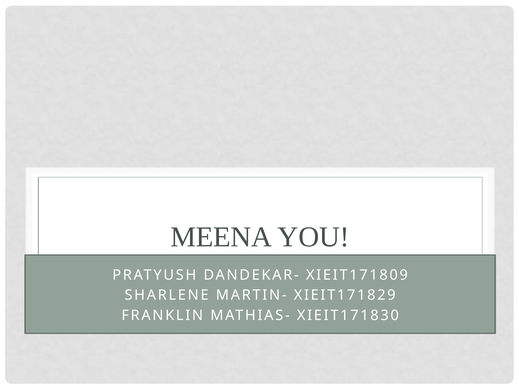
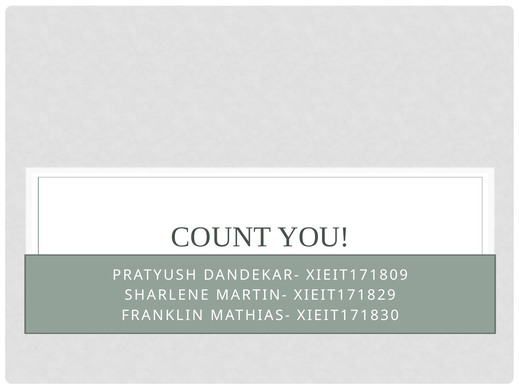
MEENA: MEENA -> COUNT (221, 237)
